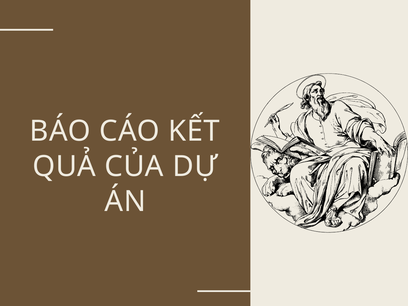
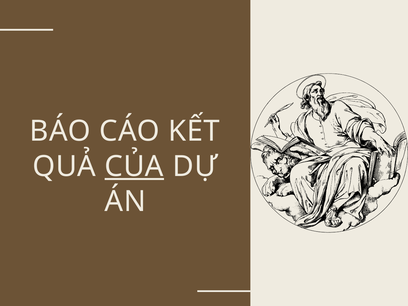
CỦA underline: none -> present (134, 166)
